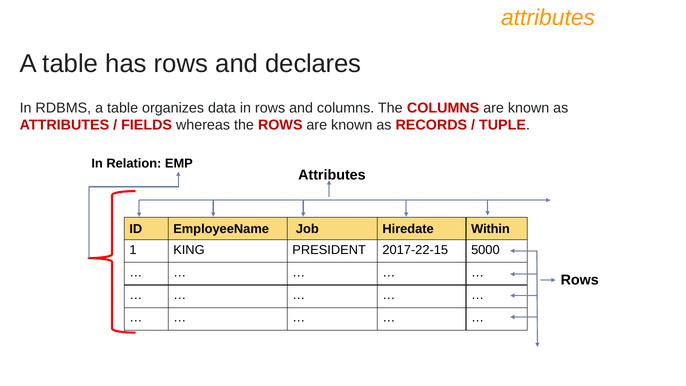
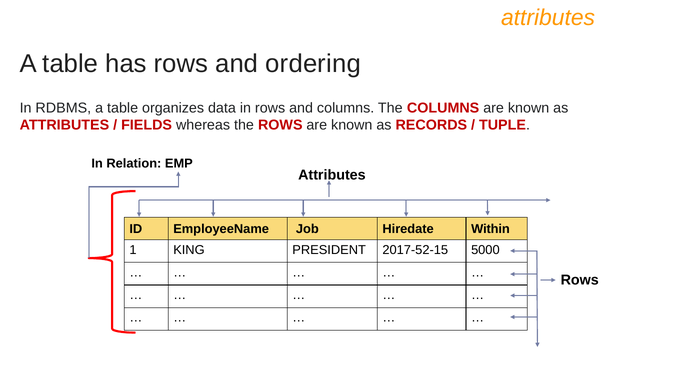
declares: declares -> ordering (313, 63)
2017-22-15: 2017-22-15 -> 2017-52-15 (415, 250)
